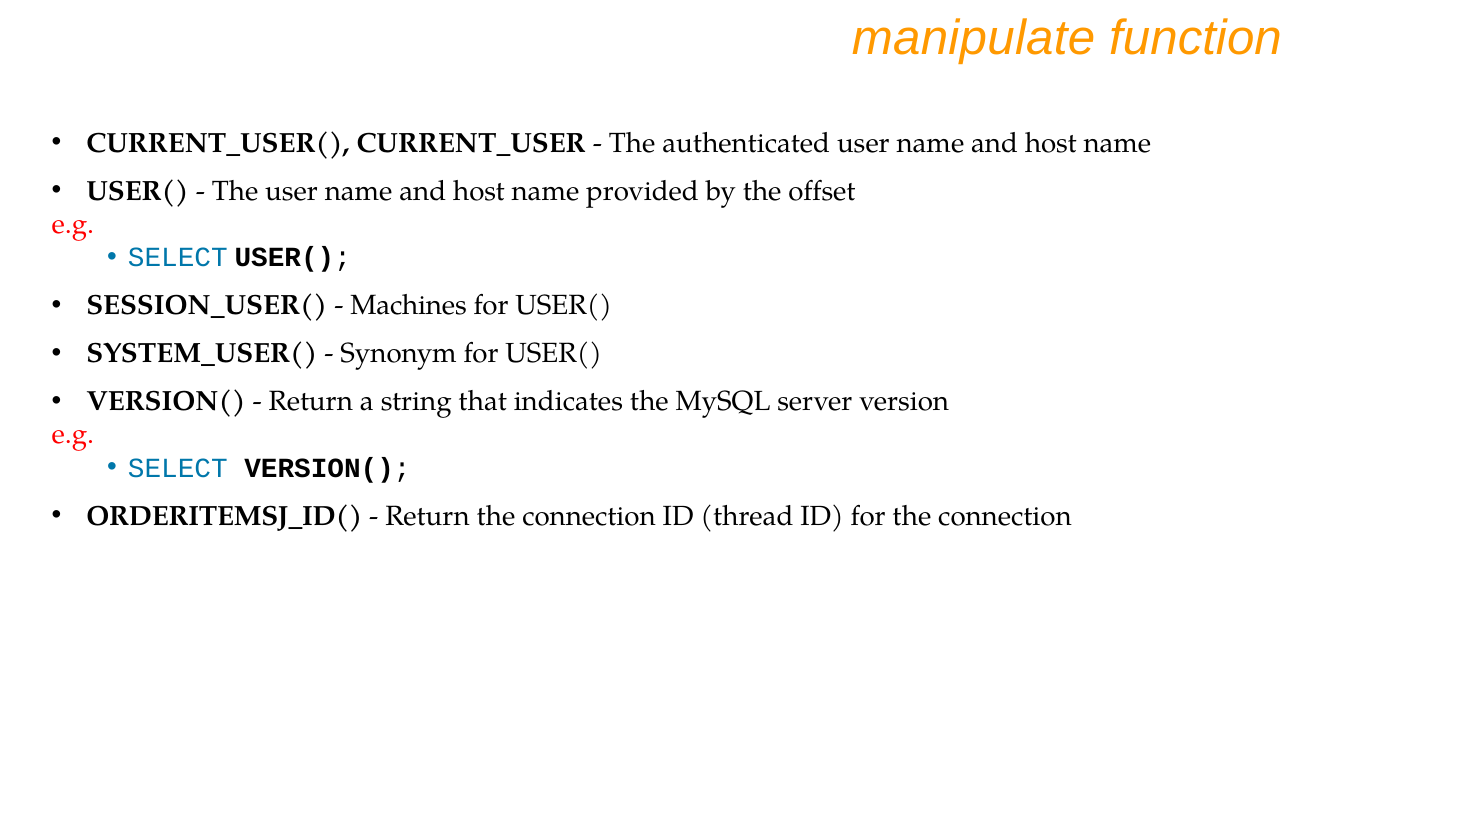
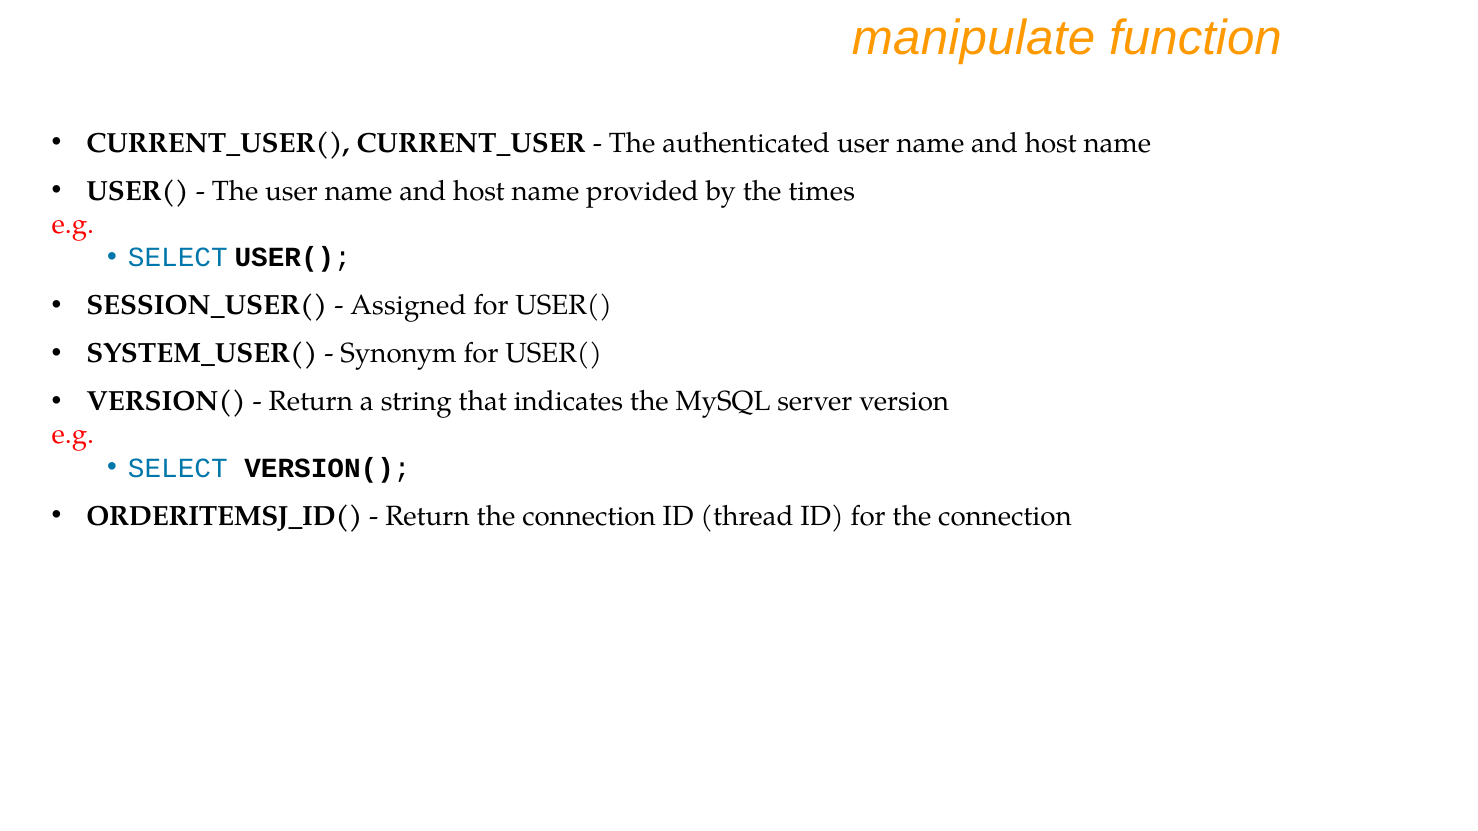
offset: offset -> times (822, 191)
Machines: Machines -> Assigned (408, 306)
